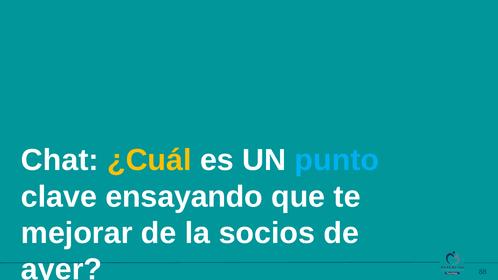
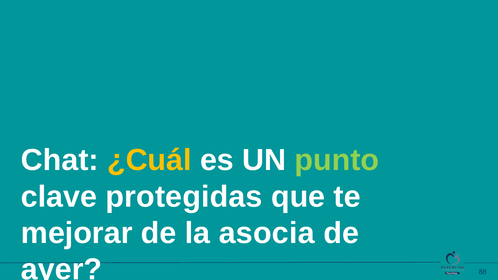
punto colour: light blue -> light green (337, 160)
ensayando: ensayando -> protegidas (184, 197)
socios: socios -> asocia (267, 233)
